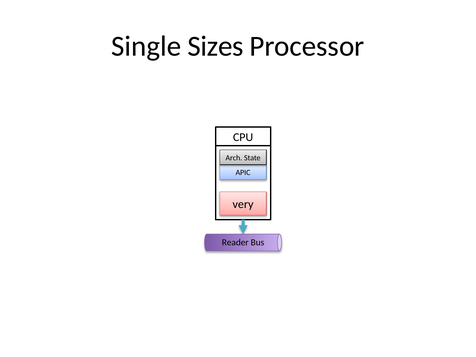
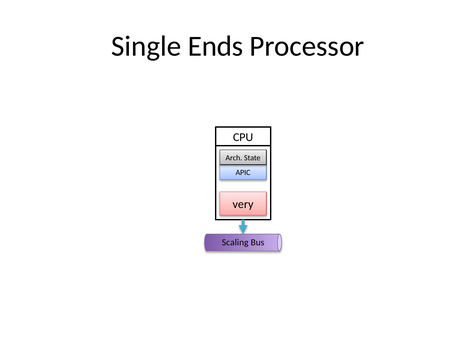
Sizes: Sizes -> Ends (216, 46)
Reader: Reader -> Scaling (235, 243)
